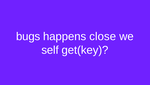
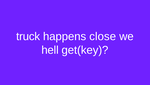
bugs: bugs -> truck (28, 36)
self: self -> hell (50, 50)
